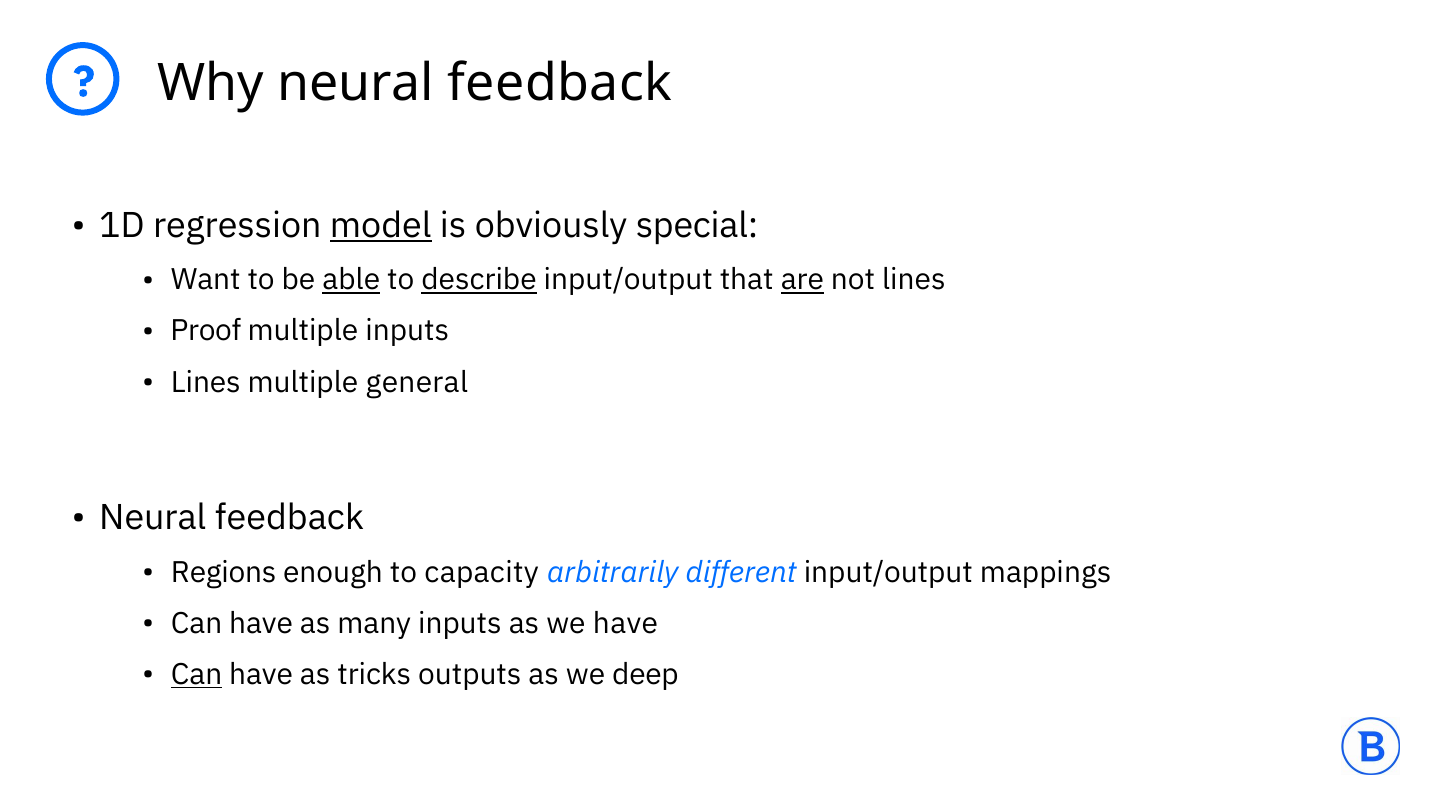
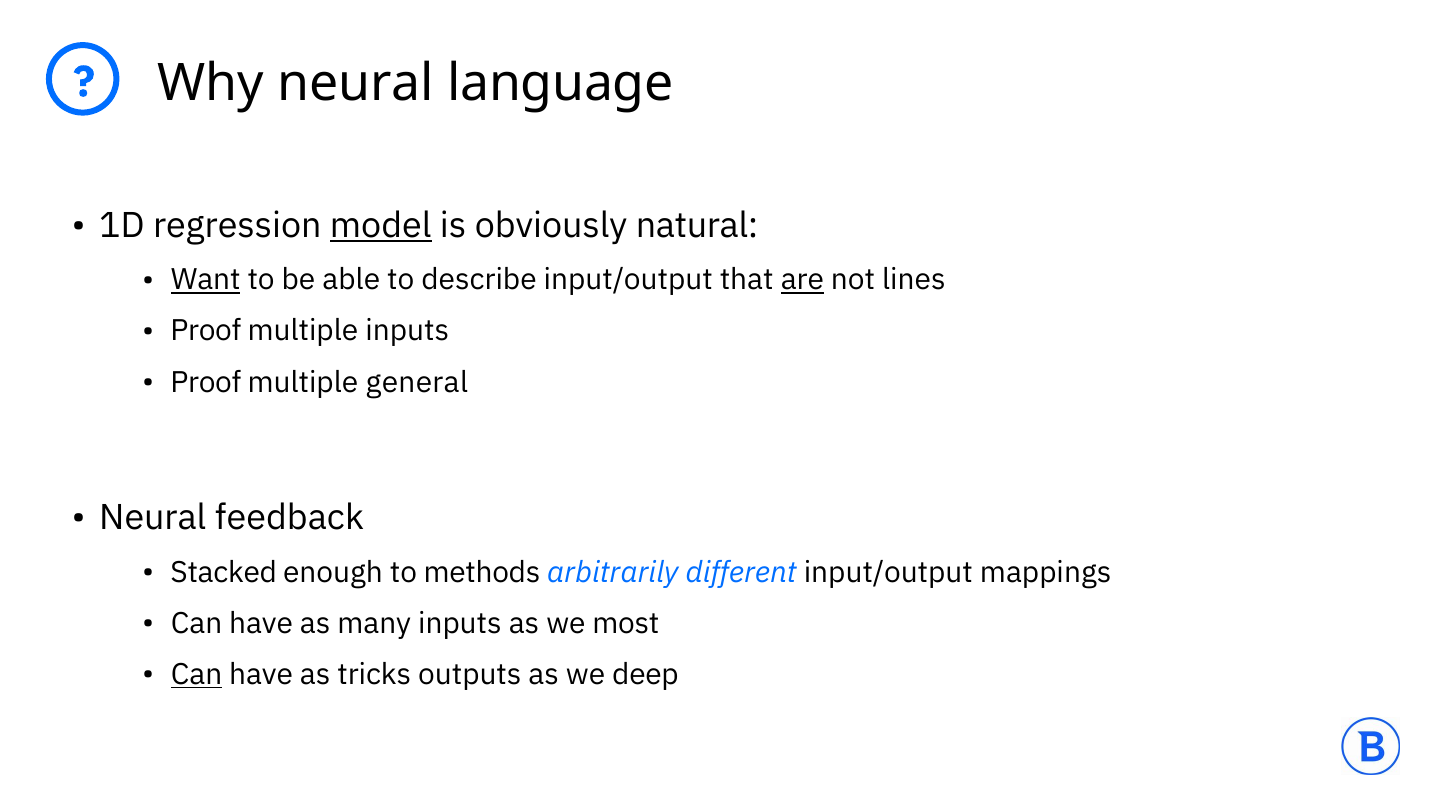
Why neural feedback: feedback -> language (560, 83)
special: special -> natural (697, 226)
Want underline: none -> present (206, 280)
able underline: present -> none (351, 280)
describe underline: present -> none (479, 280)
Lines: Lines -> Proof (206, 382)
Regions: Regions -> Stacked (224, 572)
capacity: capacity -> methods (482, 572)
we have: have -> most (626, 624)
